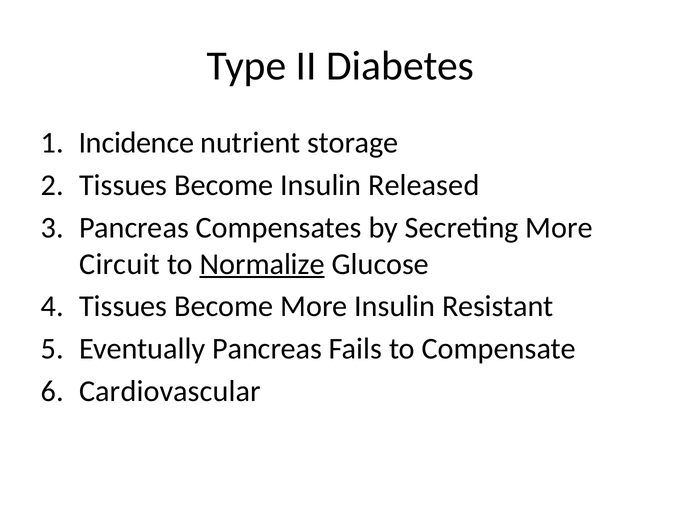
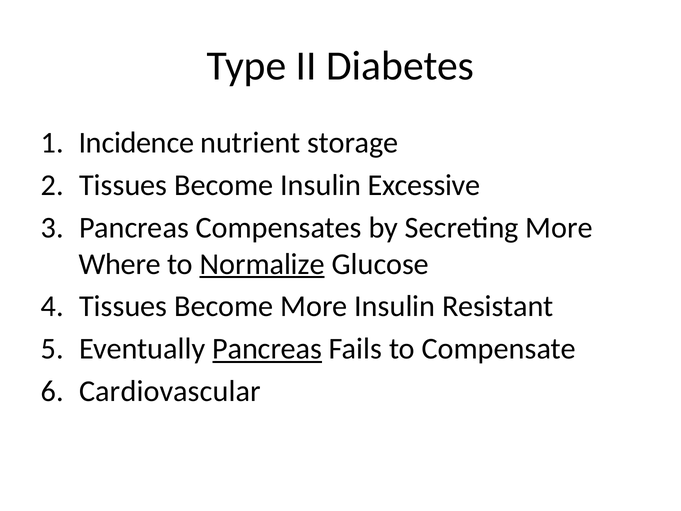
Released: Released -> Excessive (424, 185)
Circuit: Circuit -> Where (120, 264)
Pancreas underline: none -> present (267, 349)
